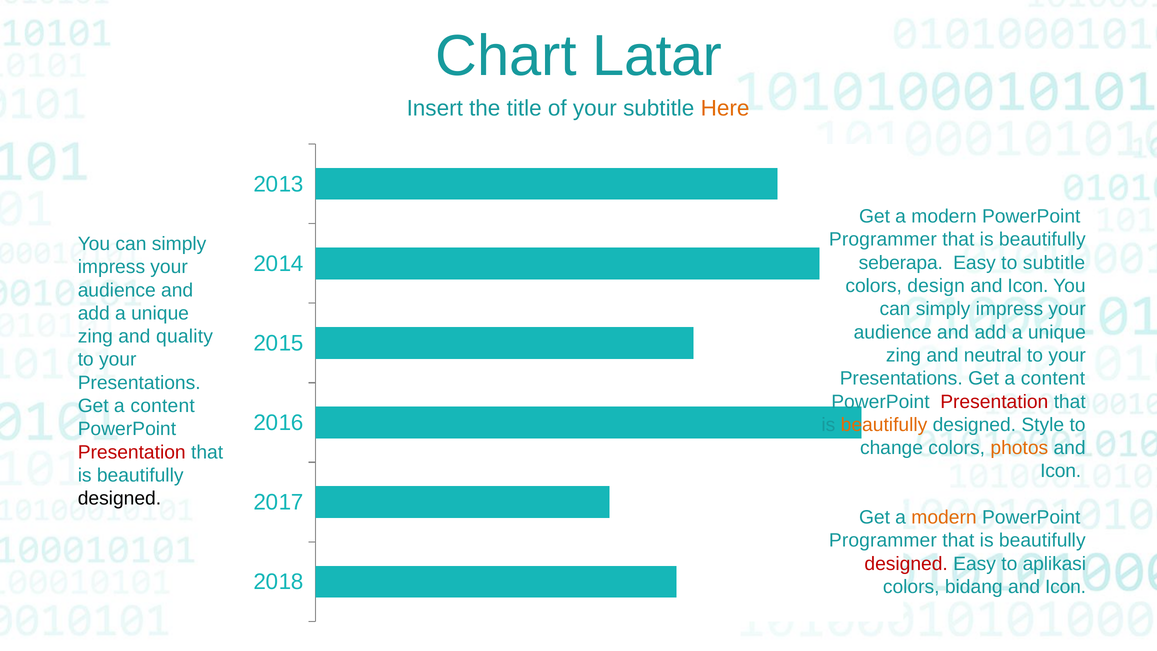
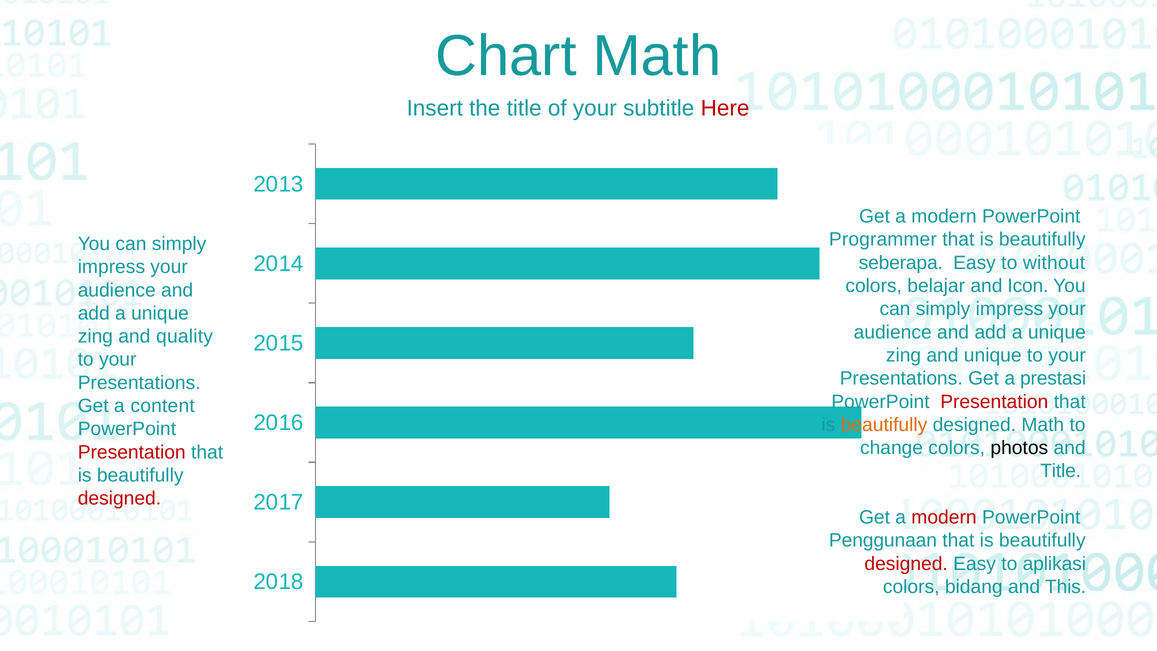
Chart Latar: Latar -> Math (657, 56)
Here colour: orange -> red (725, 108)
to subtitle: subtitle -> without (1054, 263)
design: design -> belajar (936, 286)
and neutral: neutral -> unique (993, 355)
content: content -> prestasi (1053, 378)
designed Style: Style -> Math (1043, 425)
photos colour: orange -> black (1019, 448)
Icon: Icon -> Title (1061, 471)
designed colour: black -> red (119, 498)
modern colour: orange -> red (944, 517)
Programmer: Programmer -> Penggunaan (883, 540)
Icon: Icon -> This (1066, 587)
